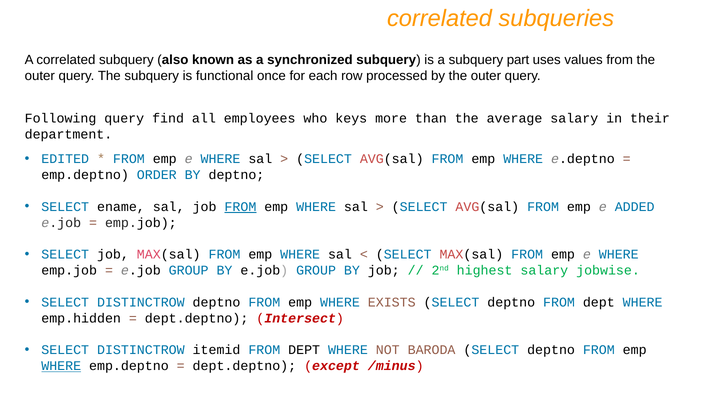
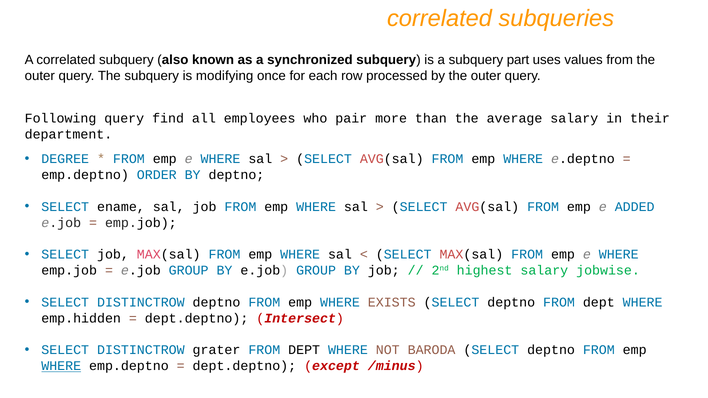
functional: functional -> modifying (225, 76)
keys: keys -> pair (351, 118)
EDITED: EDITED -> DEGREE (65, 159)
FROM underline: present -> none (240, 207)
itemid: itemid -> grater (217, 350)
